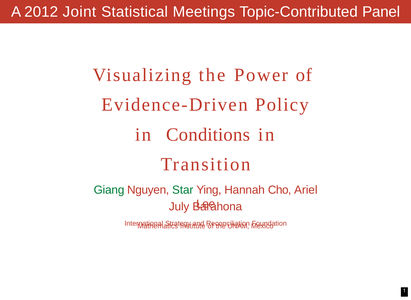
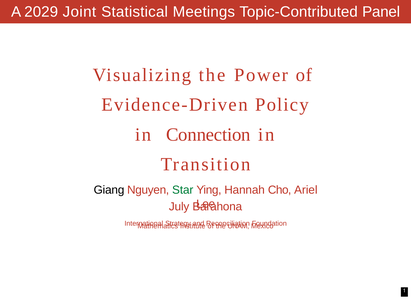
2012: 2012 -> 2029 (41, 12)
Conditions: Conditions -> Connection (208, 135)
Giang colour: green -> black (109, 190)
